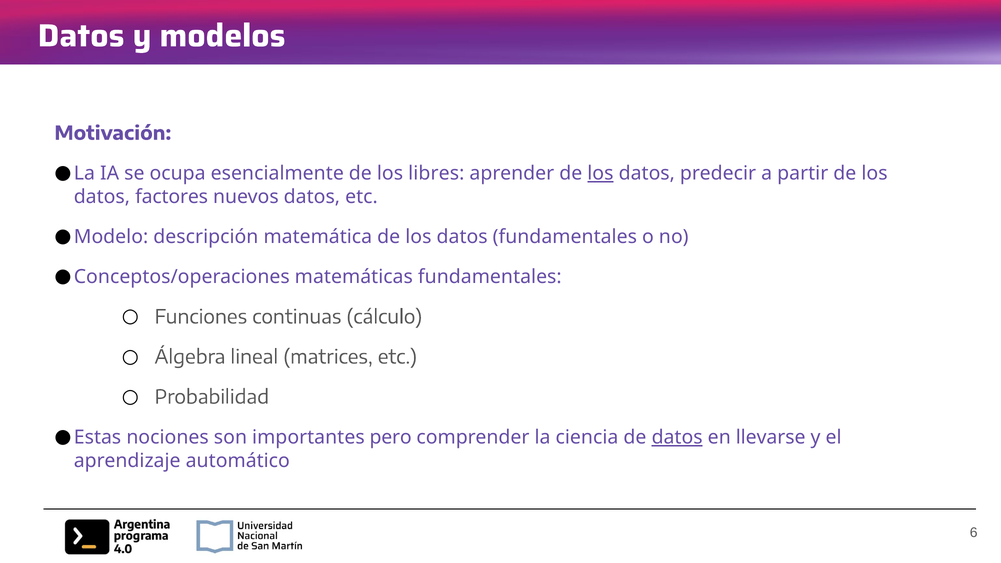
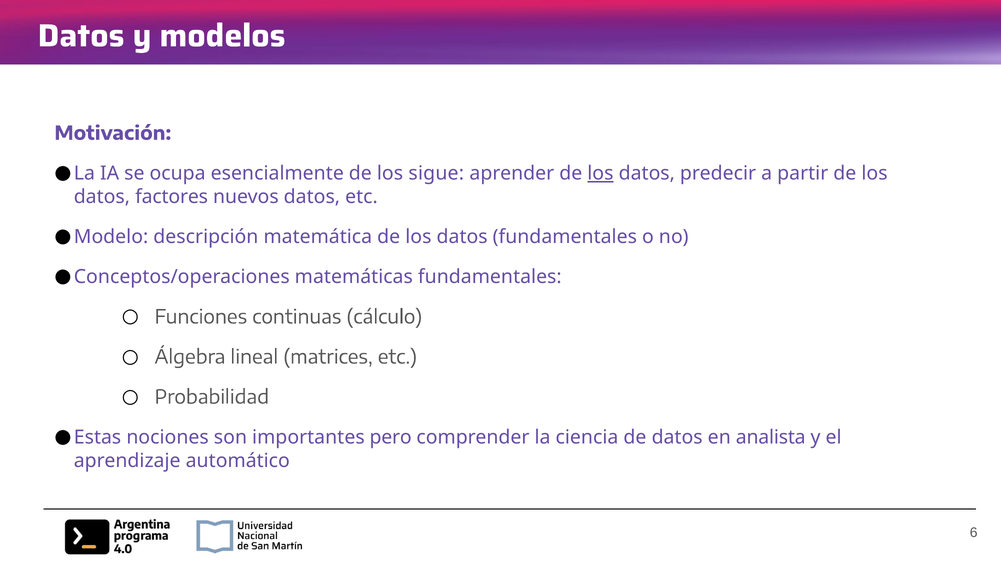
libres: libres -> sigue (436, 173)
datos underline: present -> none (677, 437)
llevarse: llevarse -> analista (771, 437)
